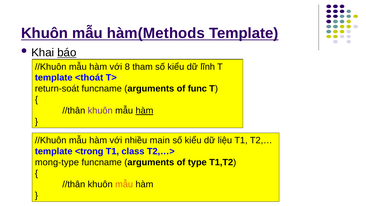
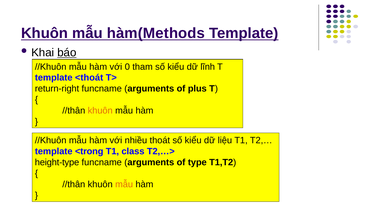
8: 8 -> 0 (127, 67)
return-soát: return-soát -> return-right (57, 89)
func: func -> plus (197, 89)
khuôn colour: purple -> orange (100, 111)
hàm underline: present -> none (144, 111)
main: main -> thoát (160, 140)
mong-type: mong-type -> height-type (57, 162)
